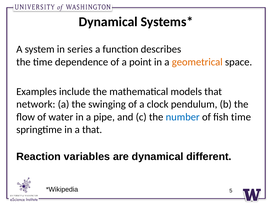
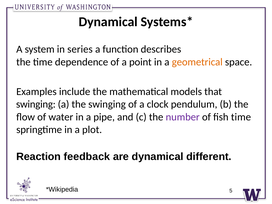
network: network -> swinging (36, 104)
number colour: blue -> purple (183, 117)
a that: that -> plot (92, 130)
variables: variables -> feedback (87, 157)
